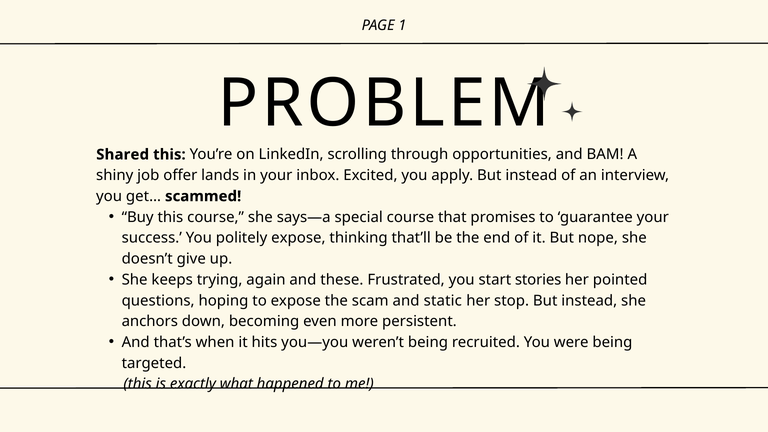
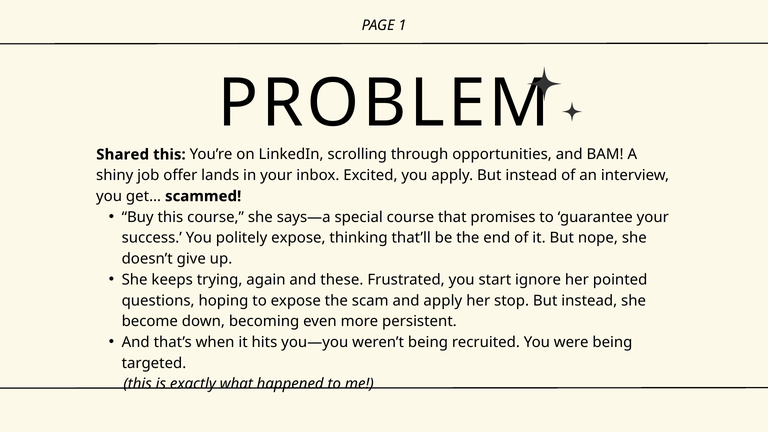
stories: stories -> ignore (538, 280)
and static: static -> apply (443, 301)
anchors: anchors -> become (150, 321)
